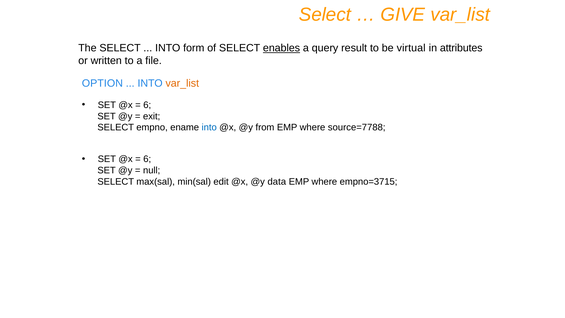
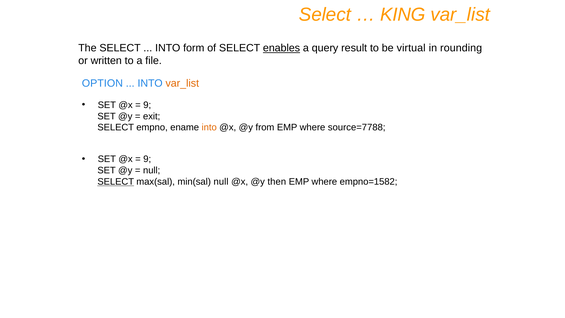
GIVE: GIVE -> KING (403, 15)
attributes: attributes -> rounding (461, 48)
6: 6 -> 9 (147, 105)
into colour: blue -> orange (209, 127)
6: 6 -> 9 (147, 159)
SELECT underline: none -> present (116, 182)
min(sal edit: edit -> null (221, 182)
data: data -> then (277, 182)
empno=3715: empno=3715 -> empno=1582 (369, 182)
